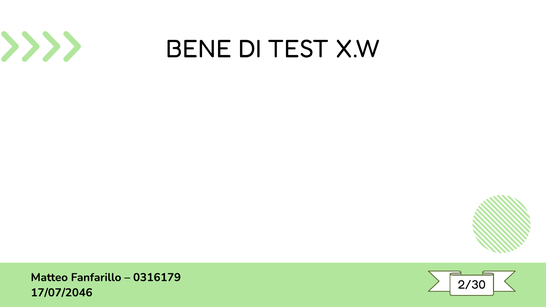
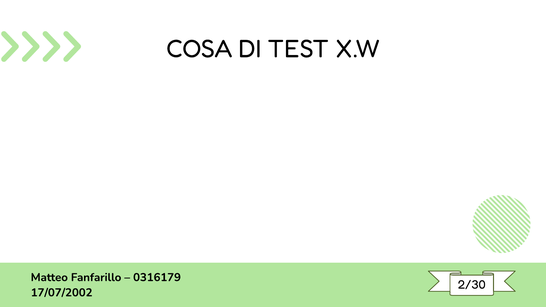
BENE: BENE -> COSA (199, 49)
17/07/2046: 17/07/2046 -> 17/07/2002 (62, 293)
